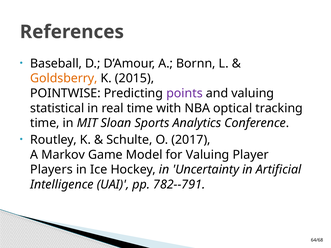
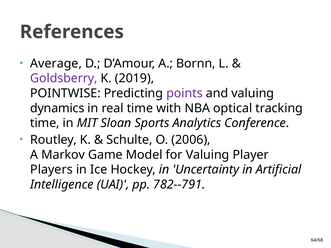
Baseball: Baseball -> Average (56, 64)
Goldsberry colour: orange -> purple (64, 78)
2015: 2015 -> 2019 (135, 78)
statistical: statistical -> dynamics (57, 108)
2017: 2017 -> 2006 (191, 140)
